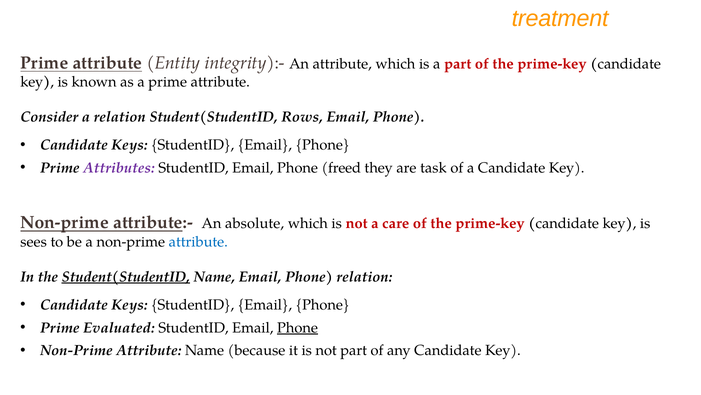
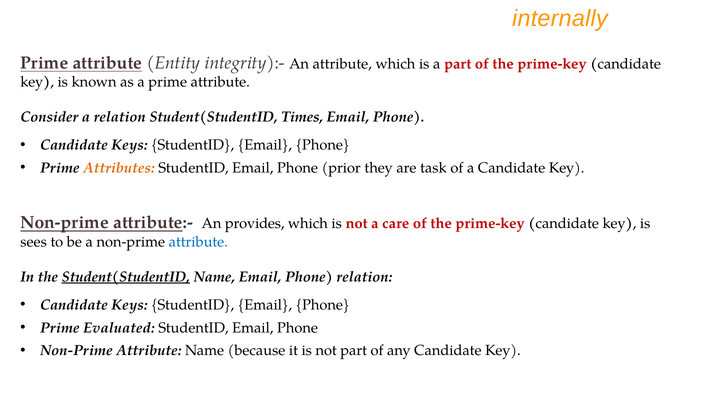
treatment: treatment -> internally (560, 18)
Rows: Rows -> Times (302, 117)
Attributes colour: purple -> orange (119, 168)
freed: freed -> prior (341, 168)
absolute: absolute -> provides (255, 223)
Phone underline: present -> none (298, 327)
